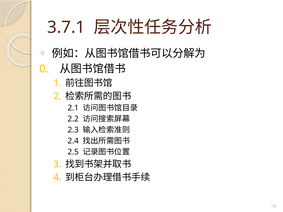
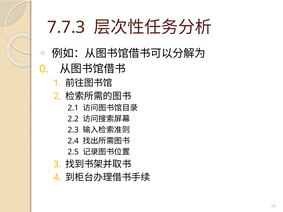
3.7.1: 3.7.1 -> 7.7.3 (66, 27)
